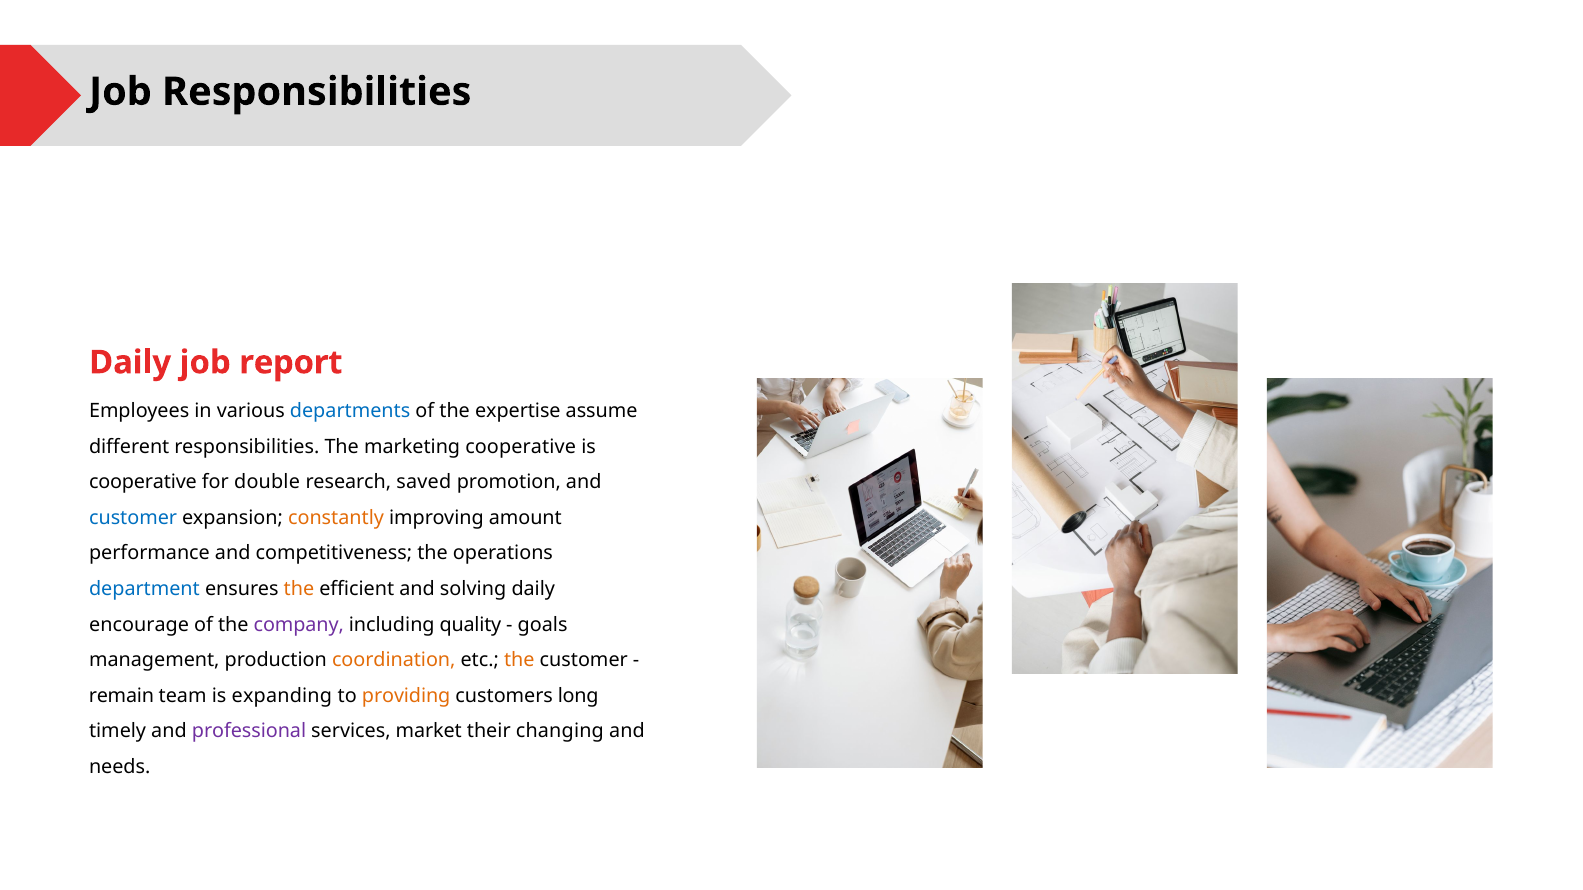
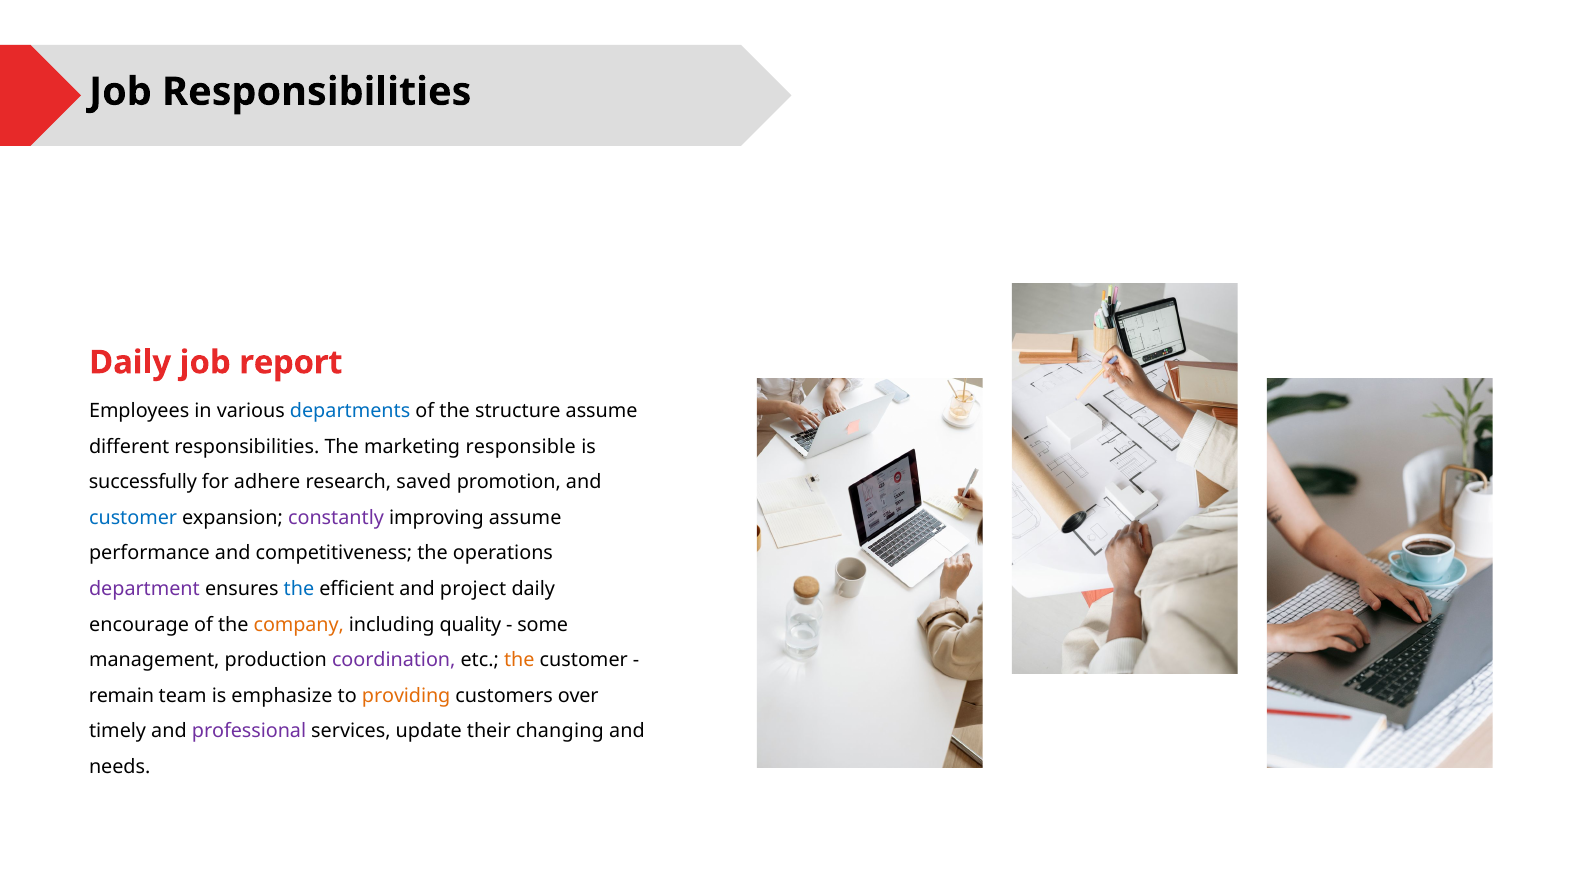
expertise: expertise -> structure (518, 411)
marketing cooperative: cooperative -> responsible (521, 447)
cooperative: cooperative -> successfully (143, 482)
double: double -> adhere (267, 482)
constantly colour: orange -> purple (336, 518)
improving amount: amount -> assume (525, 518)
department colour: blue -> purple (144, 589)
the colour: orange -> blue (299, 589)
solving: solving -> project (473, 589)
company colour: purple -> orange (299, 625)
goals: goals -> some (543, 625)
coordination colour: orange -> purple (394, 660)
expanding: expanding -> emphasize (282, 696)
long: long -> over (578, 696)
market: market -> update (429, 732)
